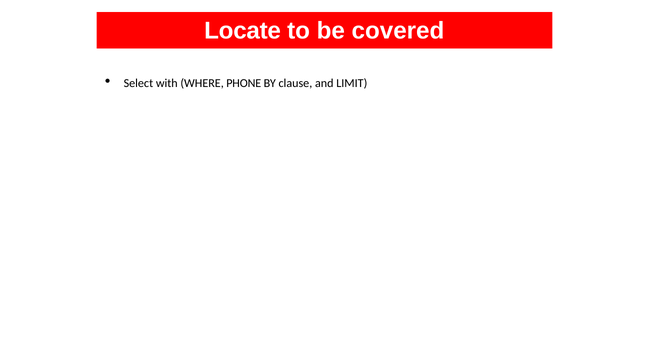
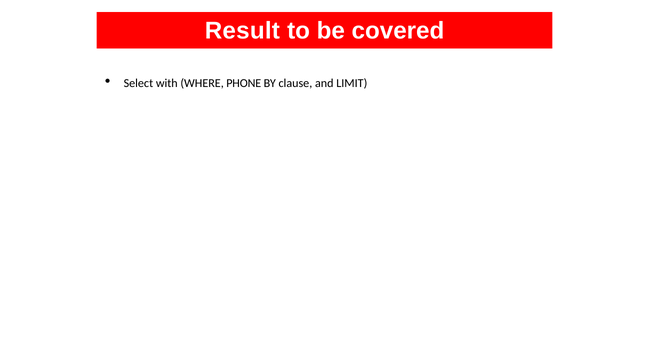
Locate: Locate -> Result (242, 31)
